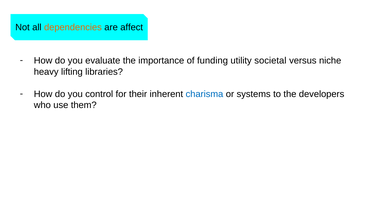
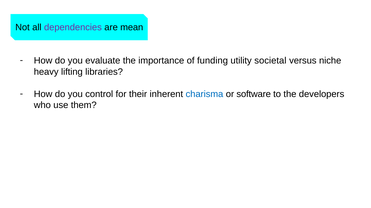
dependencies colour: orange -> purple (73, 27)
affect: affect -> mean (132, 27)
systems: systems -> software (254, 94)
